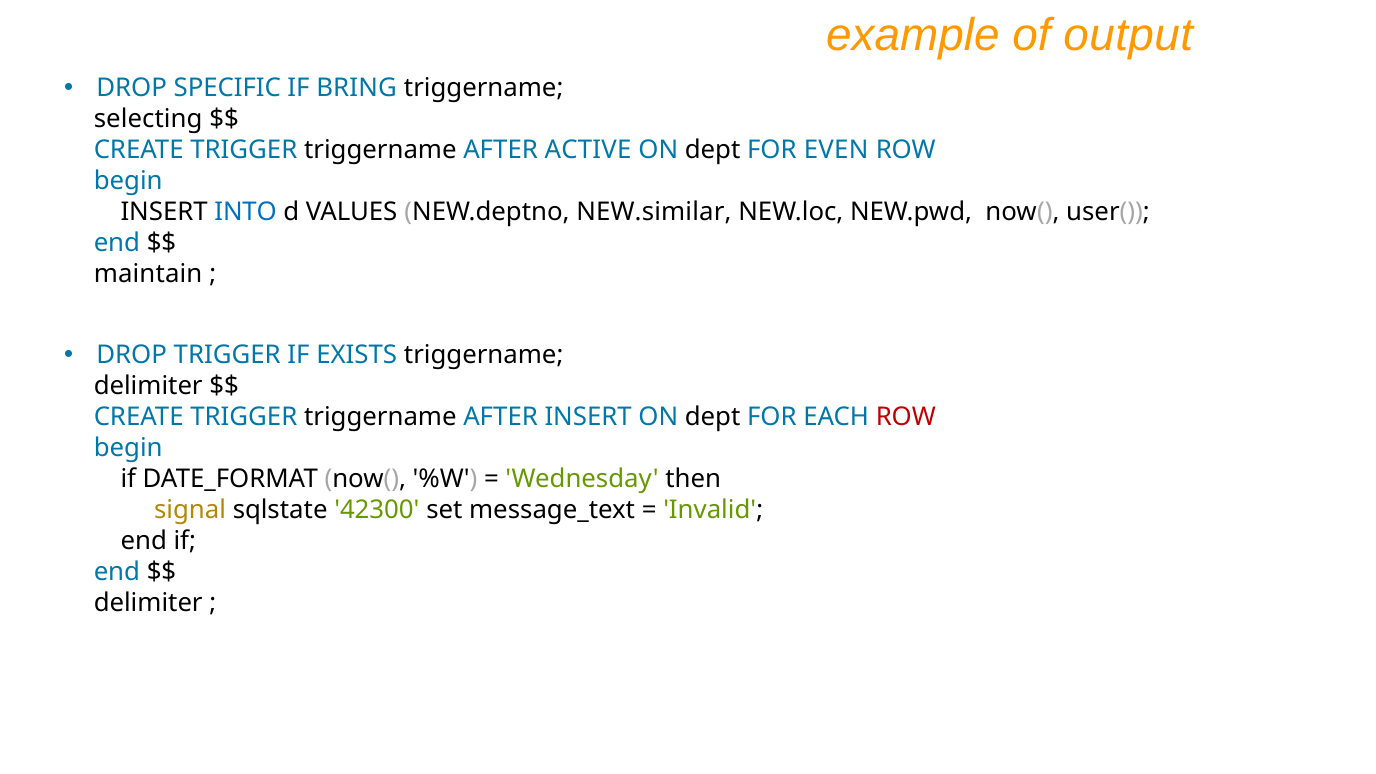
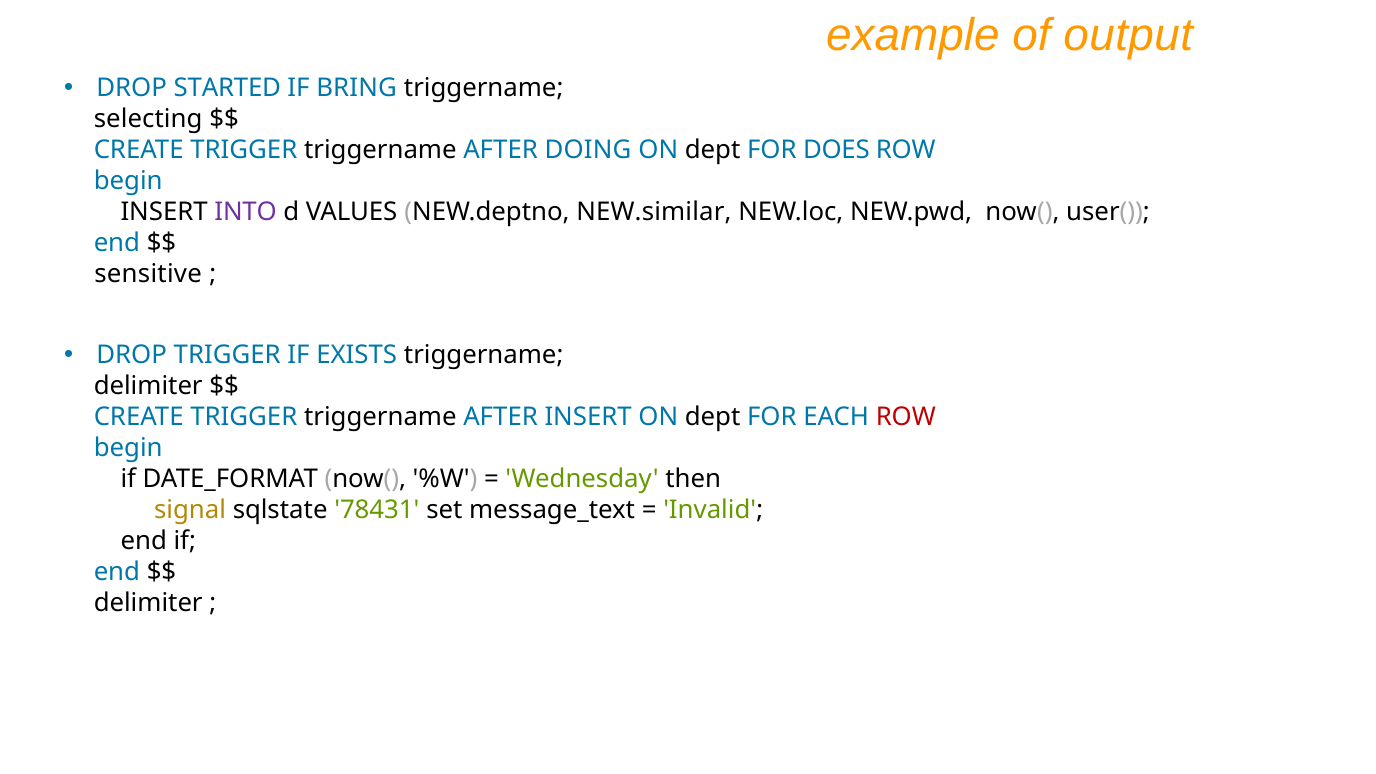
SPECIFIC: SPECIFIC -> STARTED (227, 88)
ACTIVE: ACTIVE -> DOING (588, 150)
EVEN: EVEN -> DOES (836, 150)
INTO colour: blue -> purple (246, 212)
maintain: maintain -> sensitive (148, 274)
42300: 42300 -> 78431 (377, 510)
